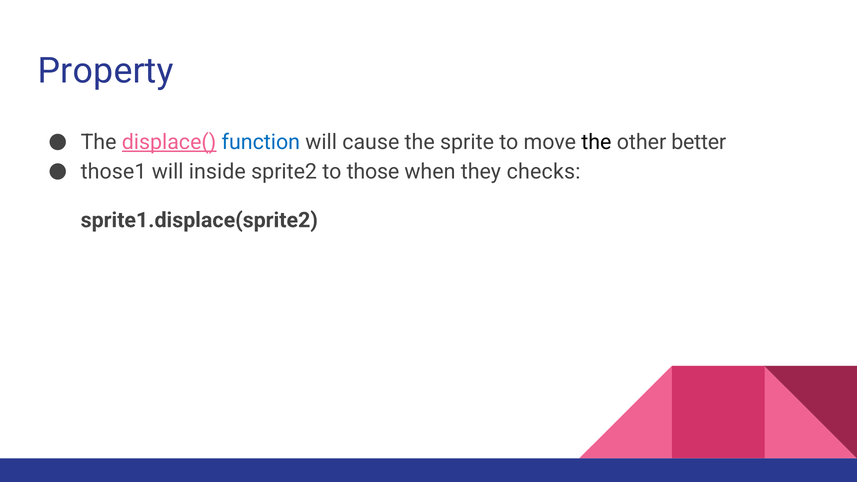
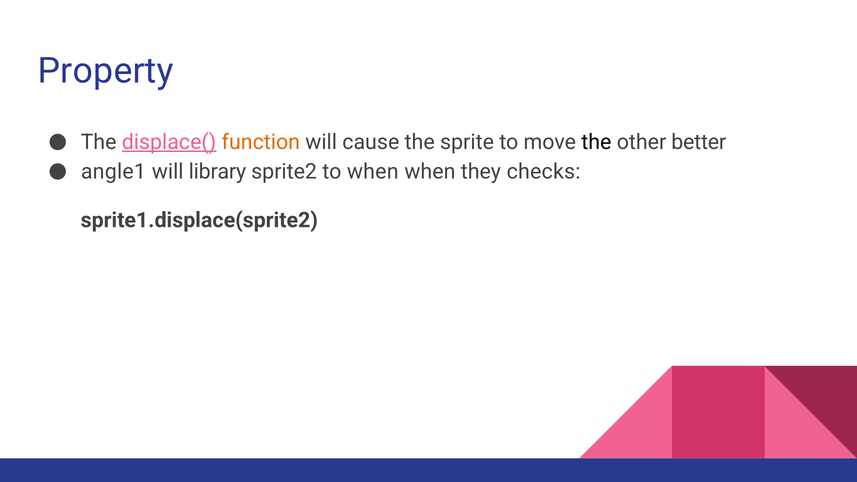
function colour: blue -> orange (261, 142)
those1: those1 -> angle1 (113, 172)
inside: inside -> library (217, 172)
to those: those -> when (373, 172)
